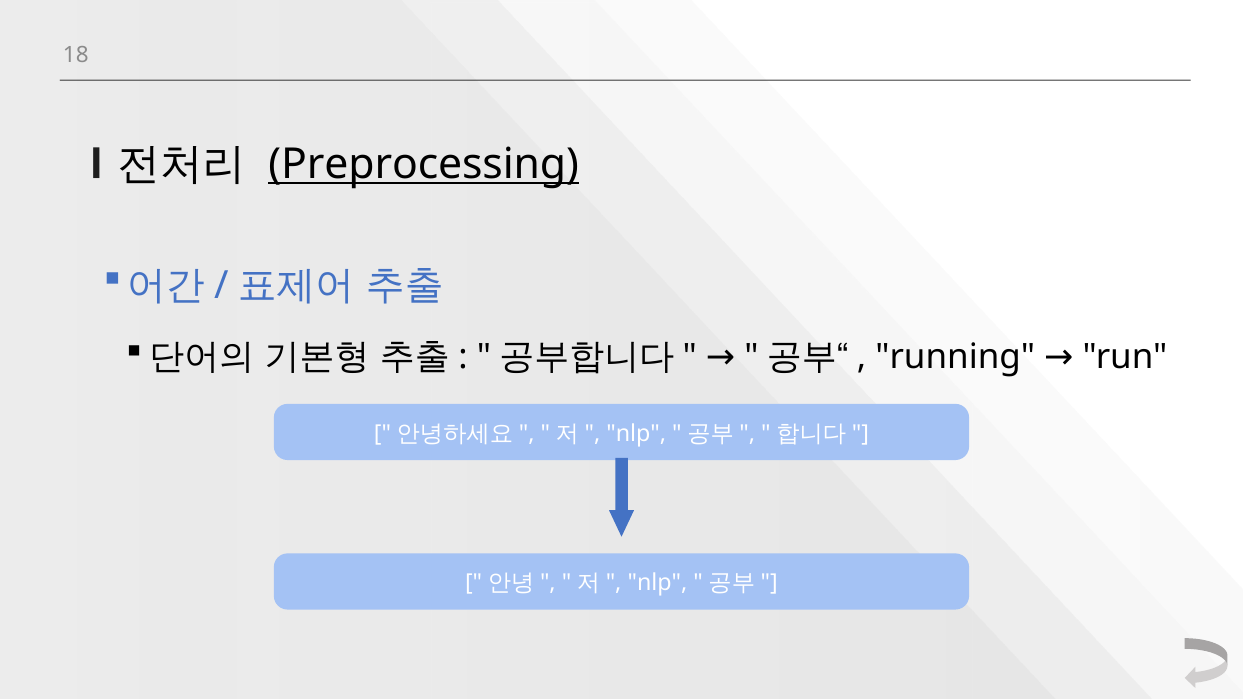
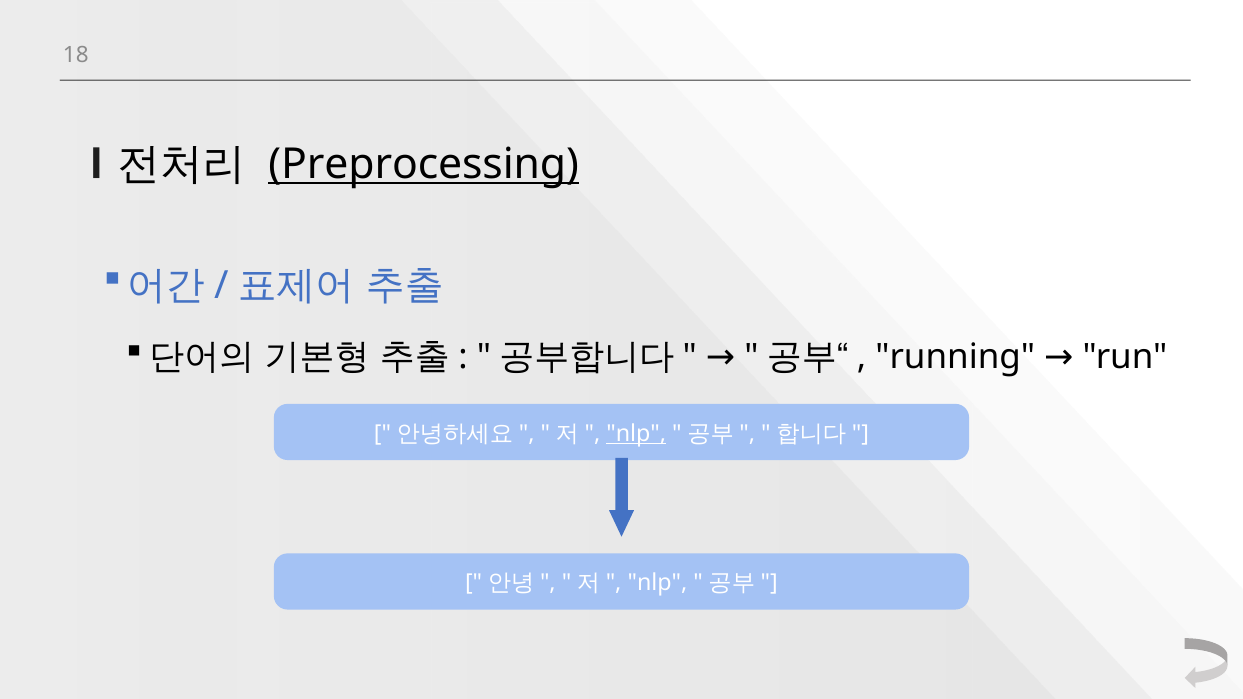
nlp underline: none -> present (636, 434)
